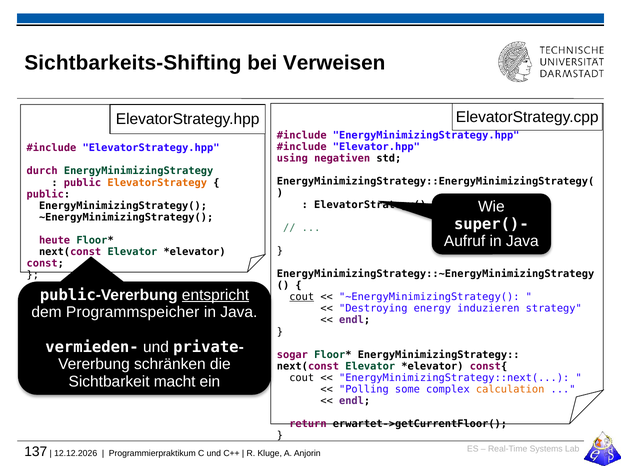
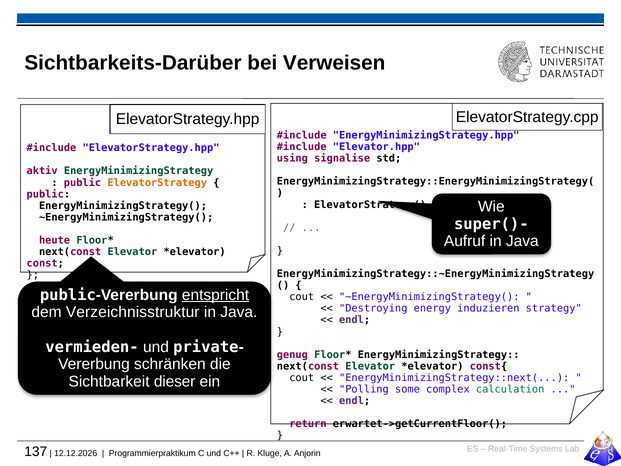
Sichtbarkeits-Shifting: Sichtbarkeits-Shifting -> Sichtbarkeits-Darüber (133, 63)
negativen: negativen -> signalise (342, 158)
durch: durch -> aktiv (42, 171)
cout underline: present -> none (302, 297)
Programmspeicher: Programmspeicher -> Verzeichnisstruktur (133, 312)
sogar: sogar -> genug (292, 355)
macht: macht -> dieser (175, 381)
calculation colour: orange -> green (510, 389)
